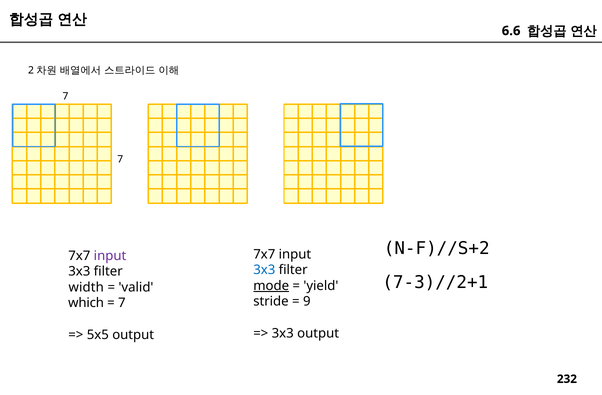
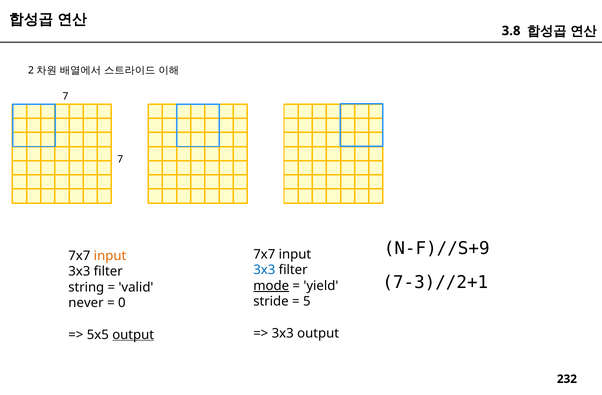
6.6: 6.6 -> 3.8 (511, 31)
N-F)//S+2: N-F)//S+2 -> N-F)//S+9 (437, 249)
input colour: purple -> orange (110, 256)
width: width -> string (86, 288)
9: 9 -> 5 (307, 302)
which: which -> never (86, 303)
7: 7 -> 0 (122, 303)
output underline: none -> present (133, 335)
